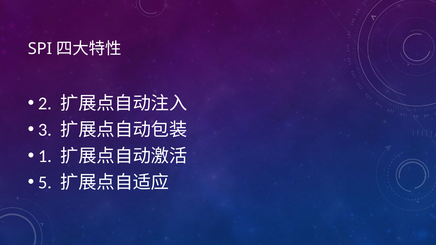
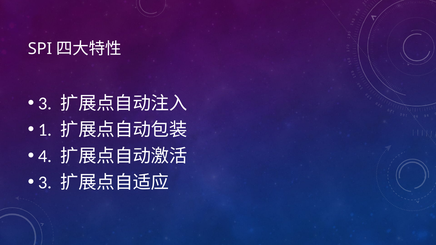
2: 2 -> 3 (45, 104)
3: 3 -> 1 (45, 130)
1: 1 -> 4 (45, 156)
5: 5 -> 3 (45, 183)
